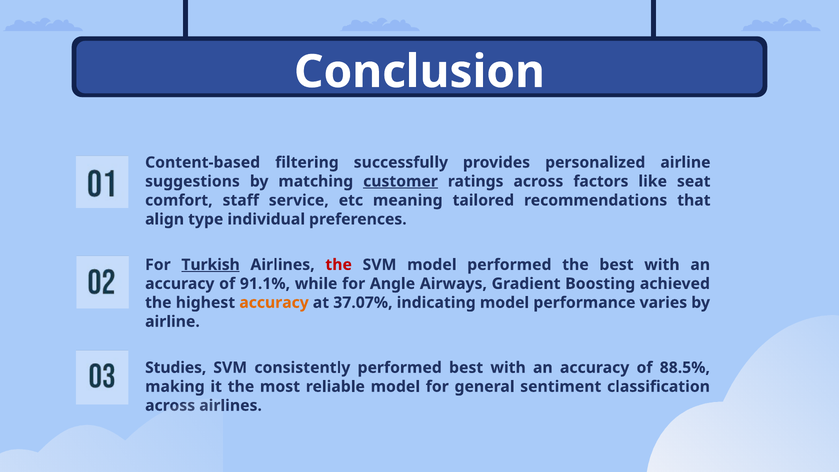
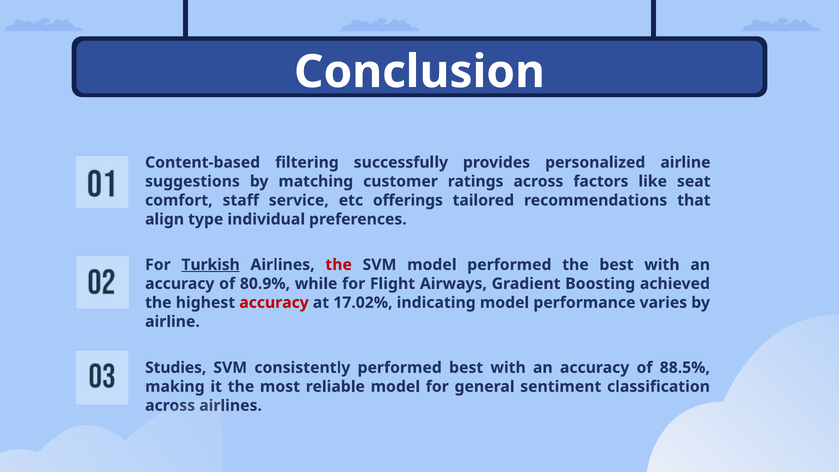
customer underline: present -> none (401, 181)
meaning: meaning -> offerings (408, 200)
91.1%: 91.1% -> 80.9% (265, 284)
Angle: Angle -> Flight (393, 284)
accuracy colour: orange -> red (274, 303)
37.07%: 37.07% -> 17.02% (363, 303)
